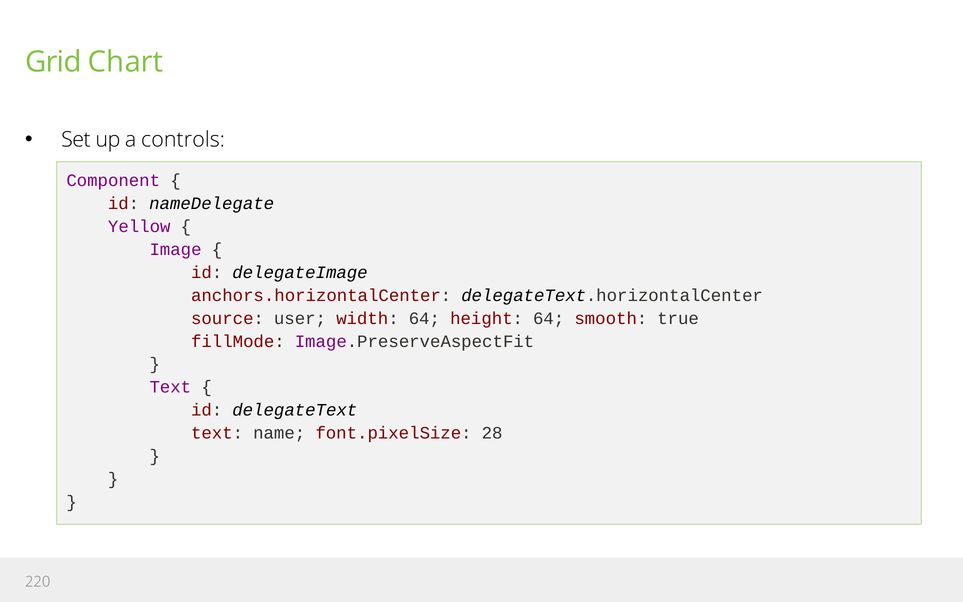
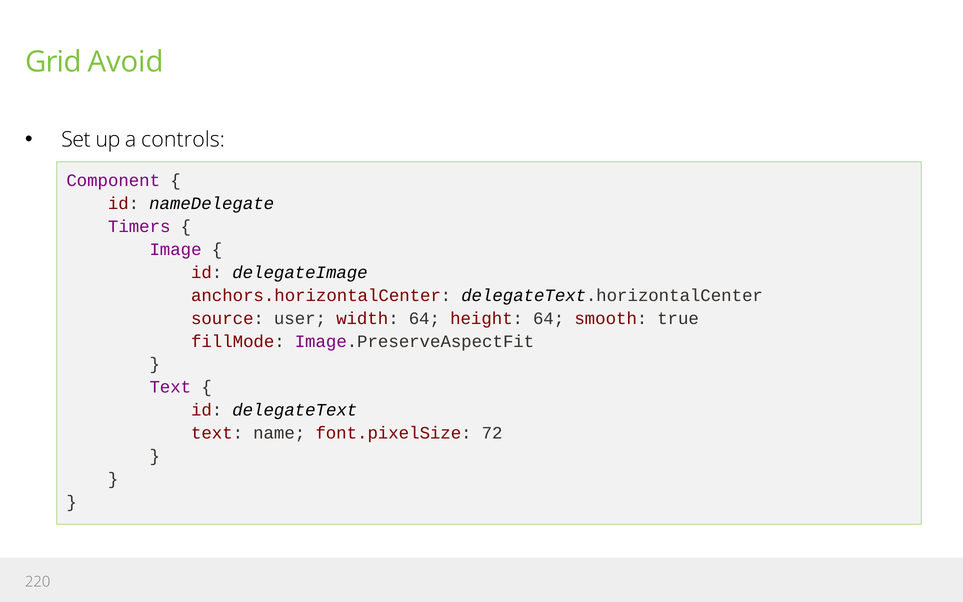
Chart: Chart -> Avoid (126, 62)
Yellow: Yellow -> Timers (139, 226)
28: 28 -> 72 (492, 433)
